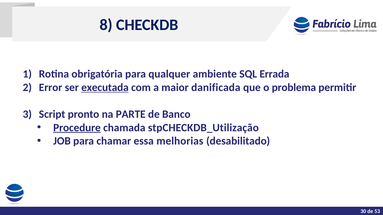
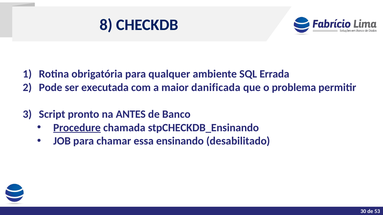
Error: Error -> Pode (51, 88)
executada underline: present -> none (105, 88)
PARTE: PARTE -> ANTES (131, 114)
stpCHECKDB_Utilização: stpCHECKDB_Utilização -> stpCHECKDB_Ensinando (203, 128)
melhorias: melhorias -> ensinando (180, 141)
